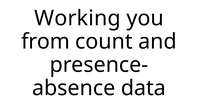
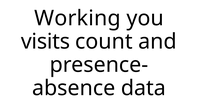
from: from -> visits (45, 41)
